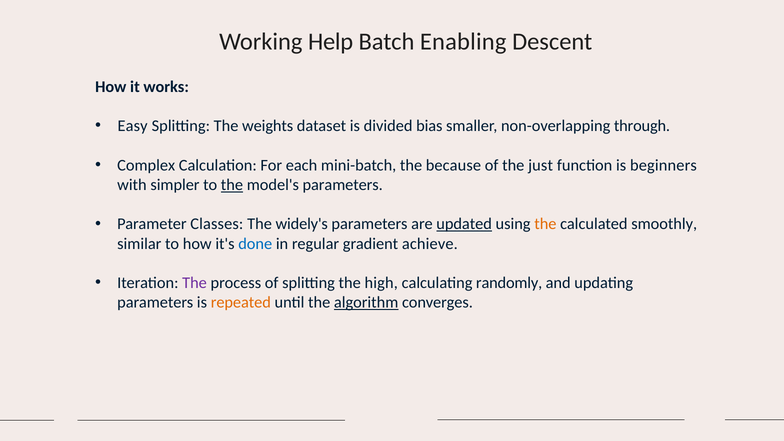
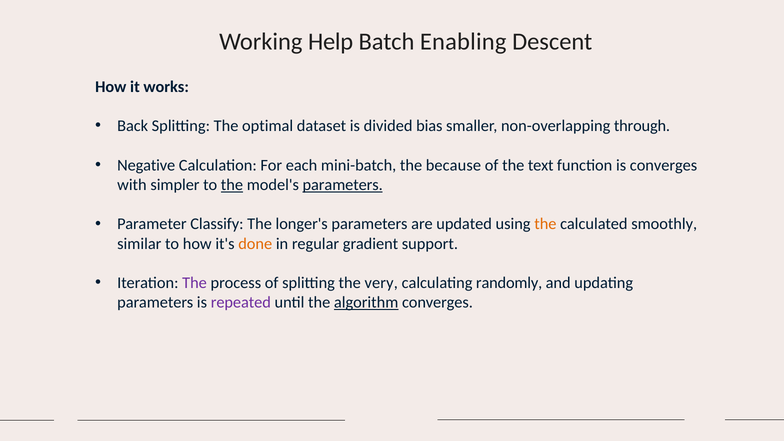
Easy: Easy -> Back (133, 126)
weights: weights -> optimal (268, 126)
Complex: Complex -> Negative (146, 165)
just: just -> text (541, 165)
is beginners: beginners -> converges (664, 165)
parameters underline: none -> present (343, 185)
Classes: Classes -> Classify (217, 224)
widely's: widely's -> longer's (302, 224)
updated underline: present -> none (464, 224)
done colour: blue -> orange (255, 244)
achieve: achieve -> support (430, 244)
high: high -> very (381, 283)
repeated colour: orange -> purple (241, 302)
